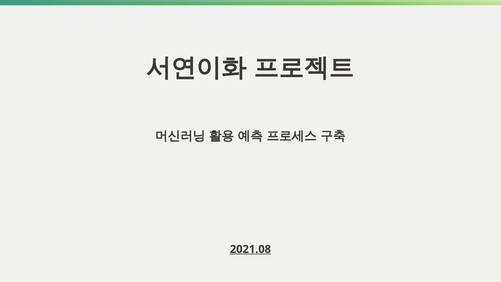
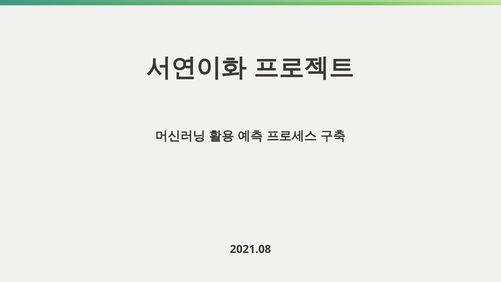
2021.08 underline: present -> none (250, 249)
